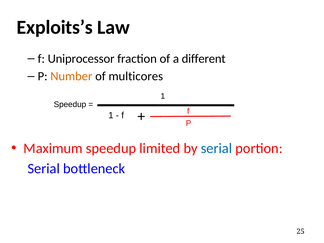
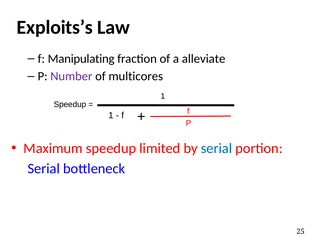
Uniprocessor: Uniprocessor -> Manipulating (81, 59)
different: different -> alleviate (204, 59)
Number colour: orange -> purple (71, 76)
